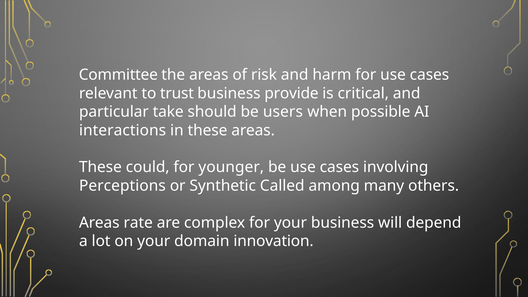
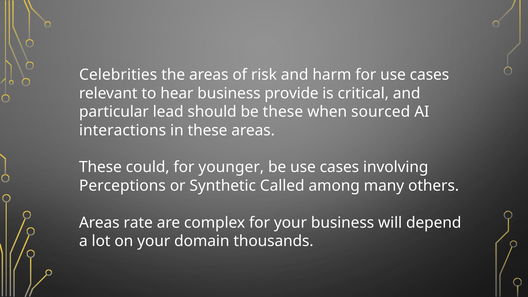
Committee: Committee -> Celebrities (118, 75)
trust: trust -> hear (177, 93)
take: take -> lead (168, 112)
be users: users -> these (283, 112)
possible: possible -> sourced (381, 112)
innovation: innovation -> thousands (273, 241)
